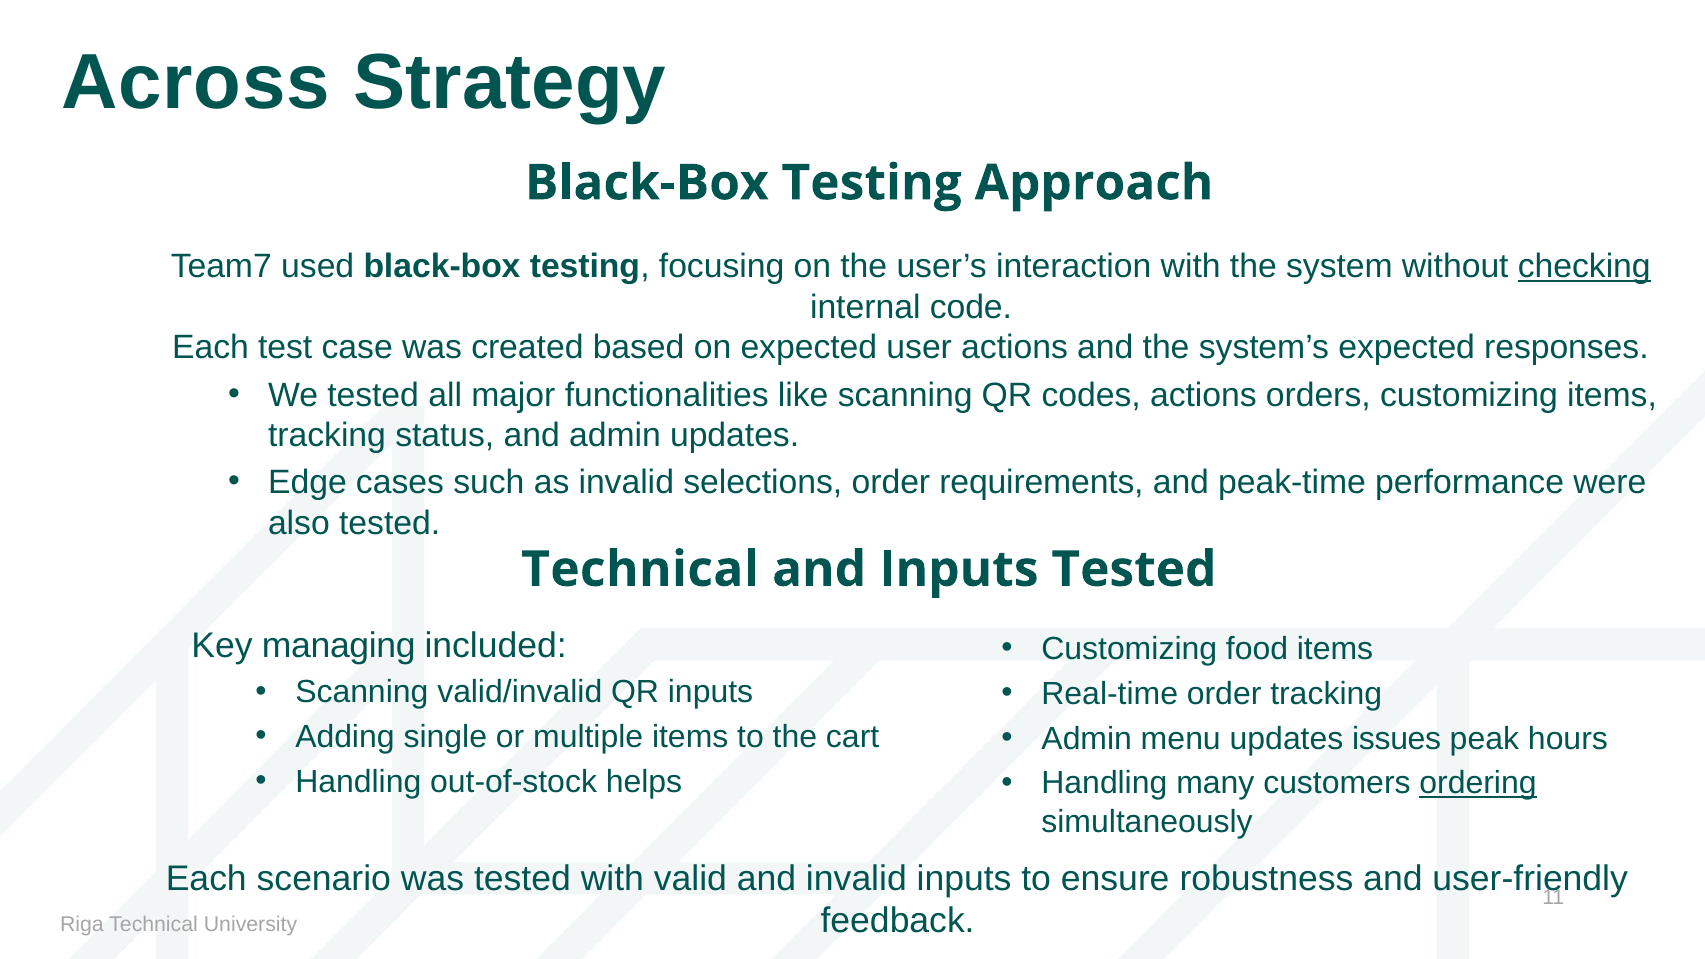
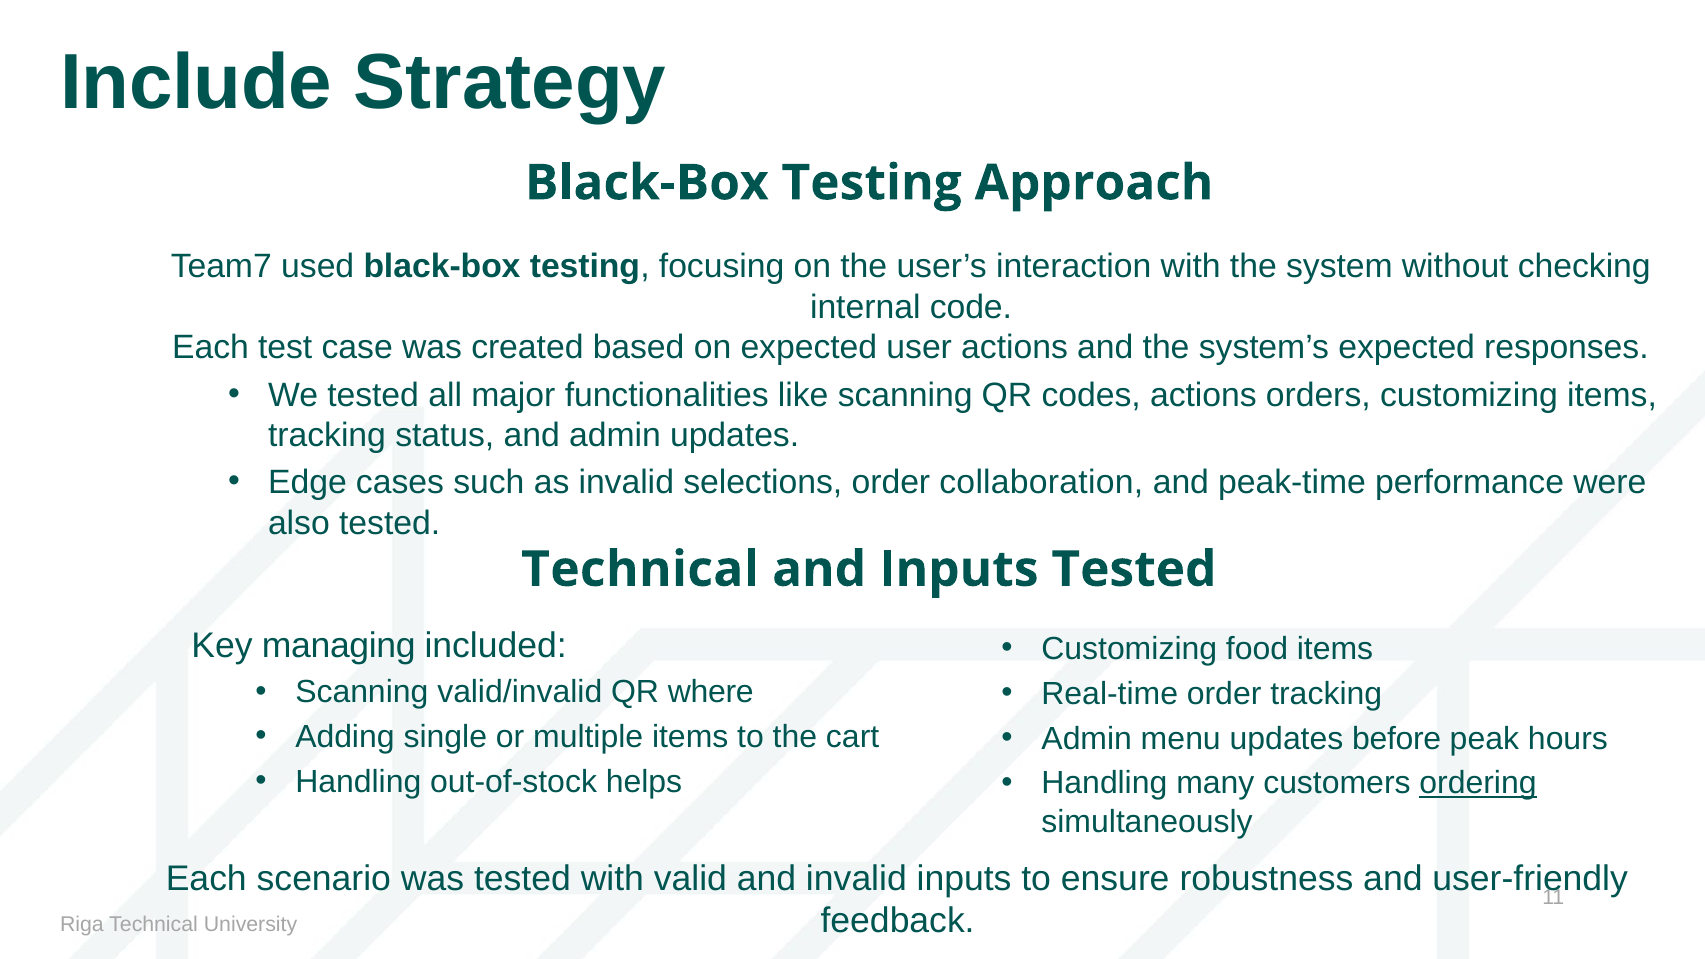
Across: Across -> Include (196, 83)
checking underline: present -> none (1584, 267)
requirements: requirements -> collaboration (1041, 483)
QR inputs: inputs -> where (711, 692)
issues: issues -> before (1397, 739)
